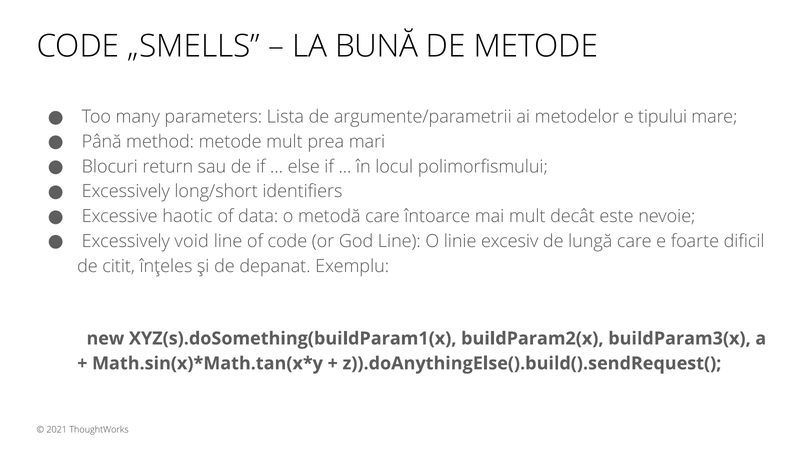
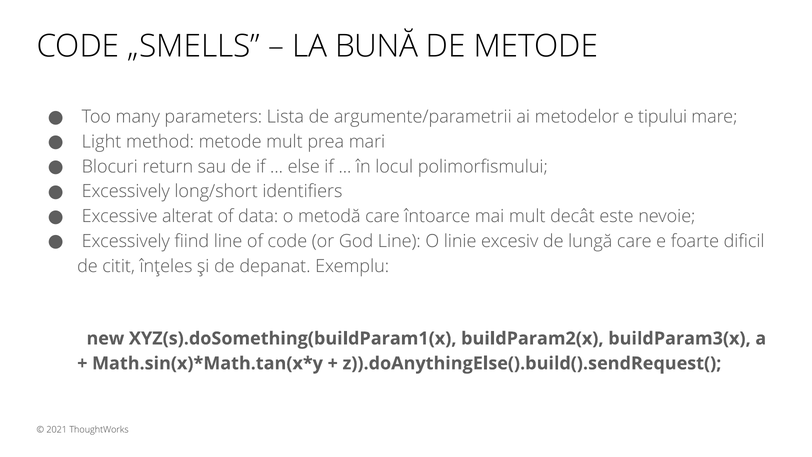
Până: Până -> Light (102, 142)
haotic: haotic -> alterat (188, 216)
void: void -> fiind (192, 241)
